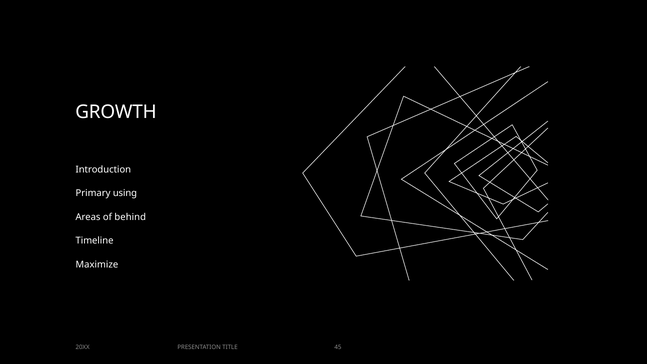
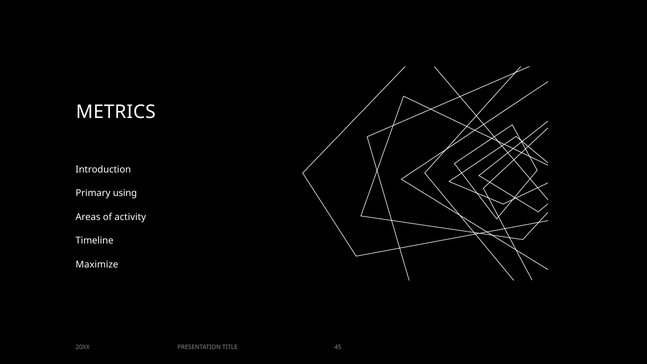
GROWTH: GROWTH -> METRICS (116, 112)
behind: behind -> activity (130, 217)
